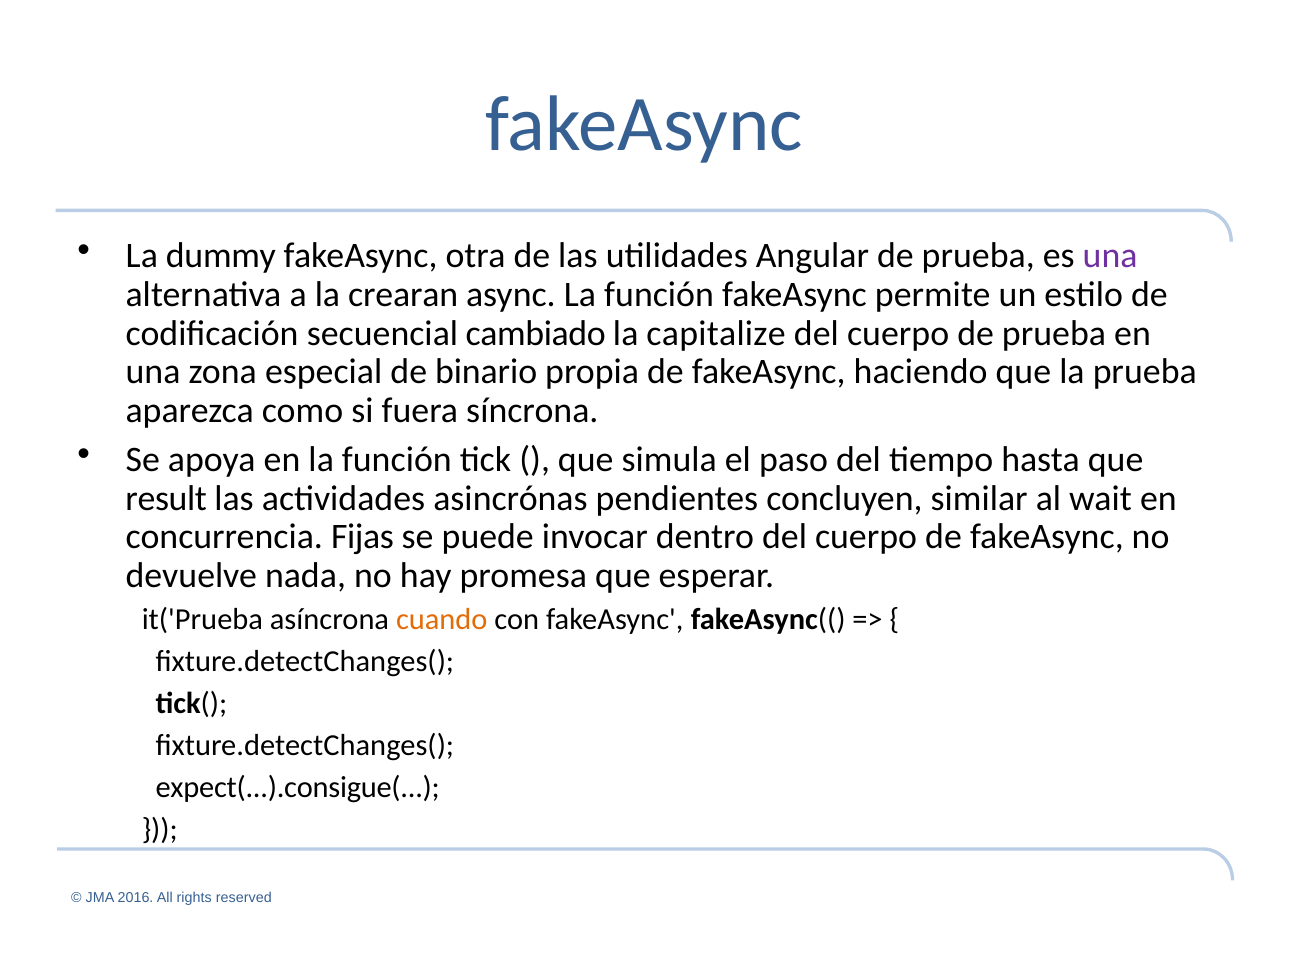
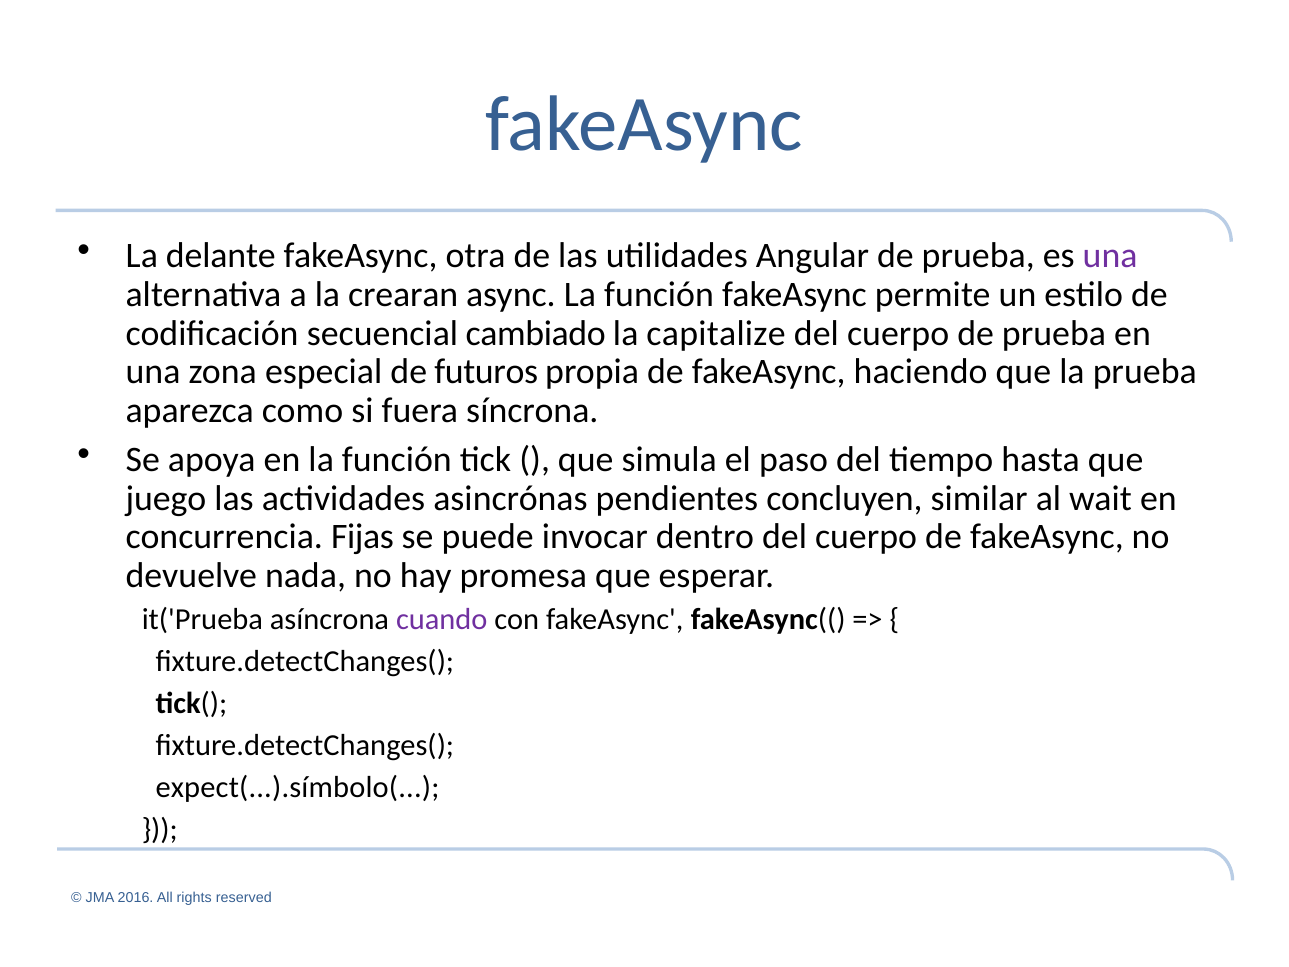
dummy: dummy -> delante (221, 256)
binario: binario -> futuros (486, 372)
result: result -> juego (166, 498)
cuando colour: orange -> purple (442, 620)
expect(...).consigue(: expect(...).consigue( -> expect(...).símbolo( (297, 787)
